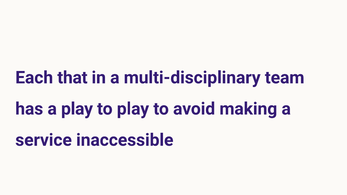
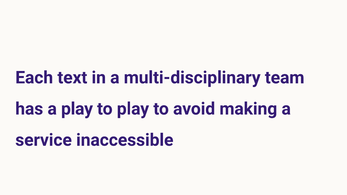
that: that -> text (72, 78)
